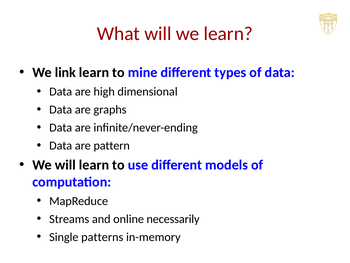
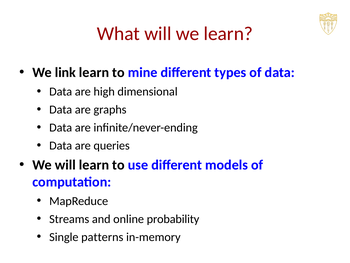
pattern: pattern -> queries (112, 145)
necessarily: necessarily -> probability (173, 219)
